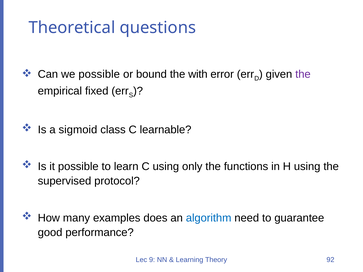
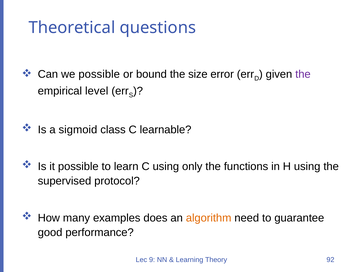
with: with -> size (198, 74)
fixed: fixed -> level (97, 91)
algorithm colour: blue -> orange (209, 218)
